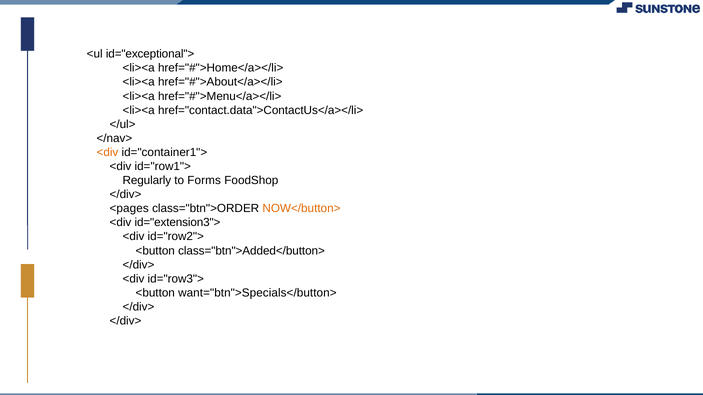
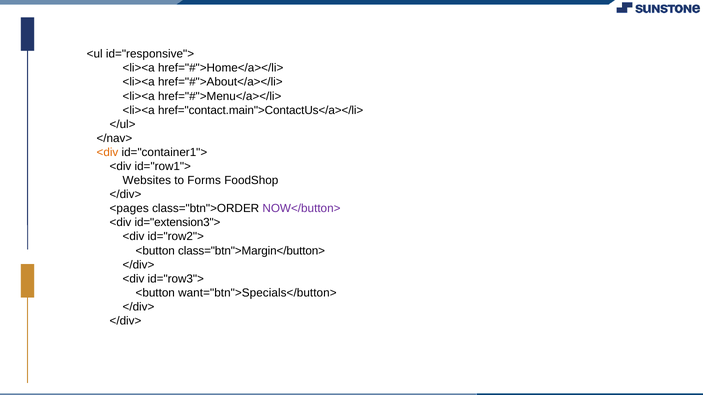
id="exceptional">: id="exceptional"> -> id="responsive"> (150, 54)
href="contact.data">ContactUs</a></li>: href="contact.data">ContactUs</a></li> -> href="contact.main">ContactUs</a></li> (261, 110)
Regularly: Regularly -> Websites (147, 181)
NOW</button> colour: orange -> purple (301, 209)
class="btn">Added</button>: class="btn">Added</button> -> class="btn">Margin</button> (252, 251)
